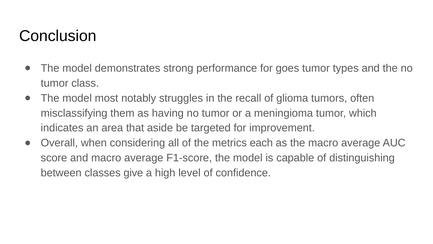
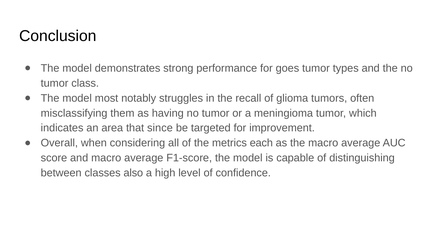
aside: aside -> since (160, 128)
give: give -> also (133, 173)
